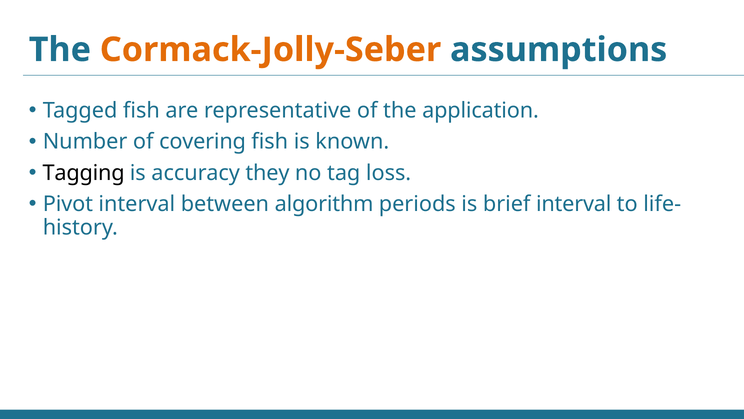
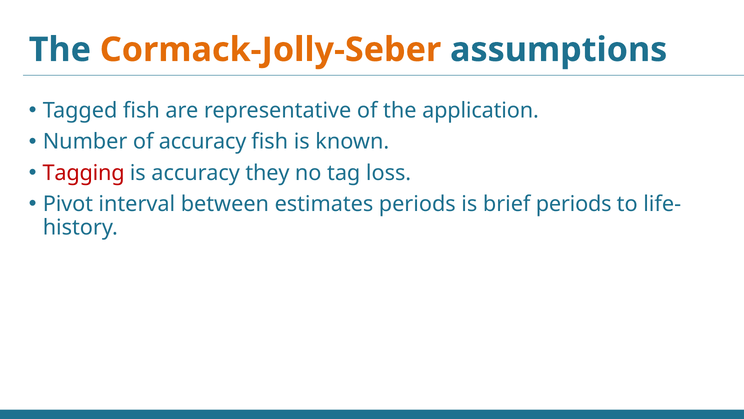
of covering: covering -> accuracy (203, 142)
Tagging colour: black -> red (84, 173)
algorithm: algorithm -> estimates (324, 204)
brief interval: interval -> periods (574, 204)
